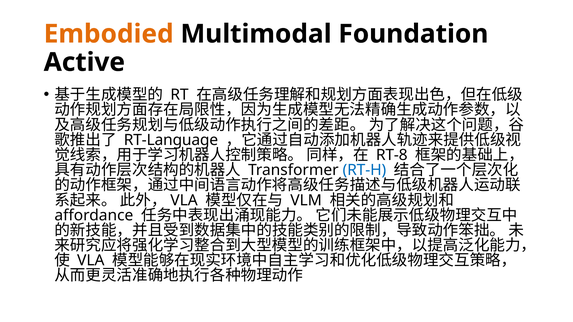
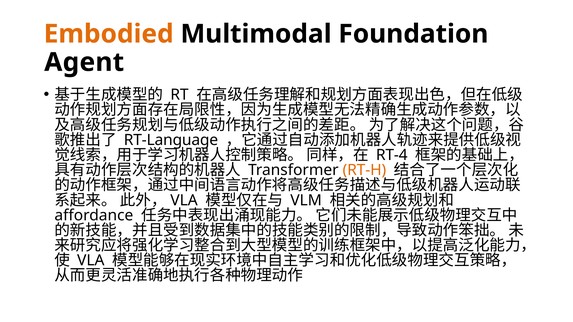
Active: Active -> Agent (84, 62)
RT-8: RT-8 -> RT-4 (392, 155)
RT-H colour: blue -> orange (364, 170)
